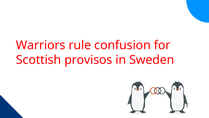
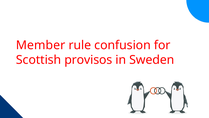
Warriors: Warriors -> Member (41, 45)
